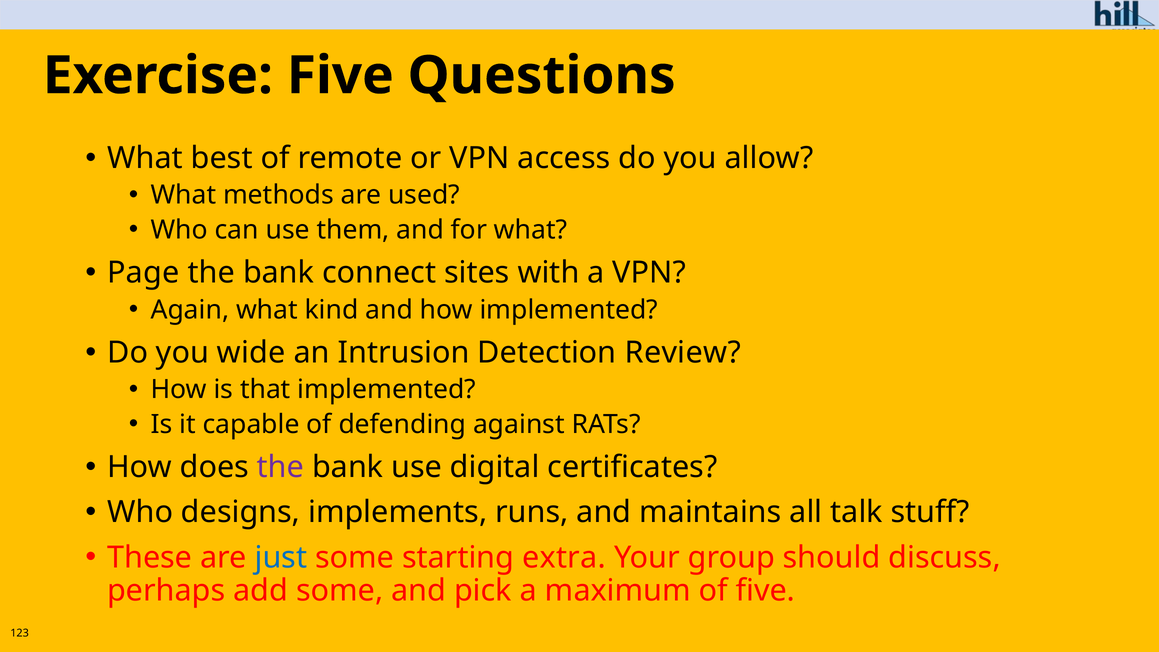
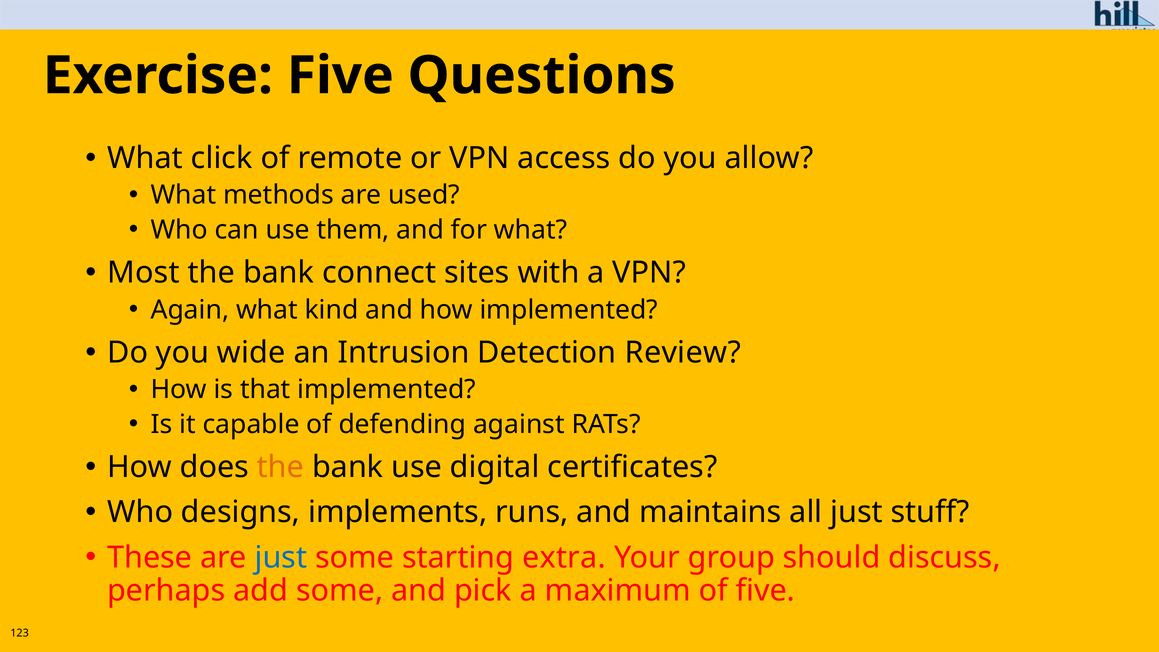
best: best -> click (222, 158)
Page: Page -> Most (143, 273)
the colour: purple -> orange (281, 467)
all talk: talk -> just (857, 512)
